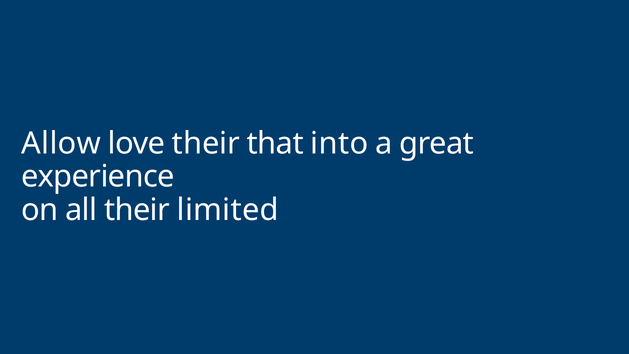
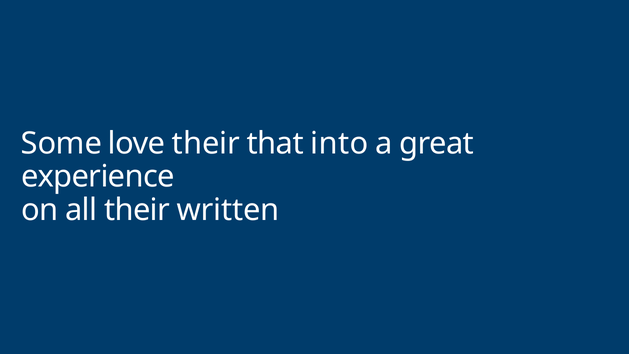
Allow: Allow -> Some (61, 143)
limited: limited -> written (228, 210)
